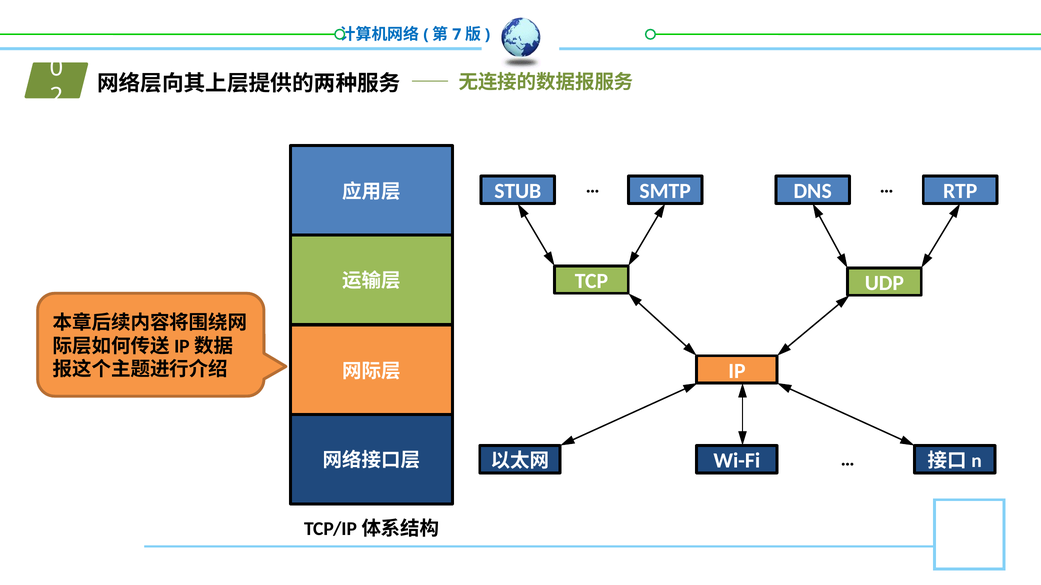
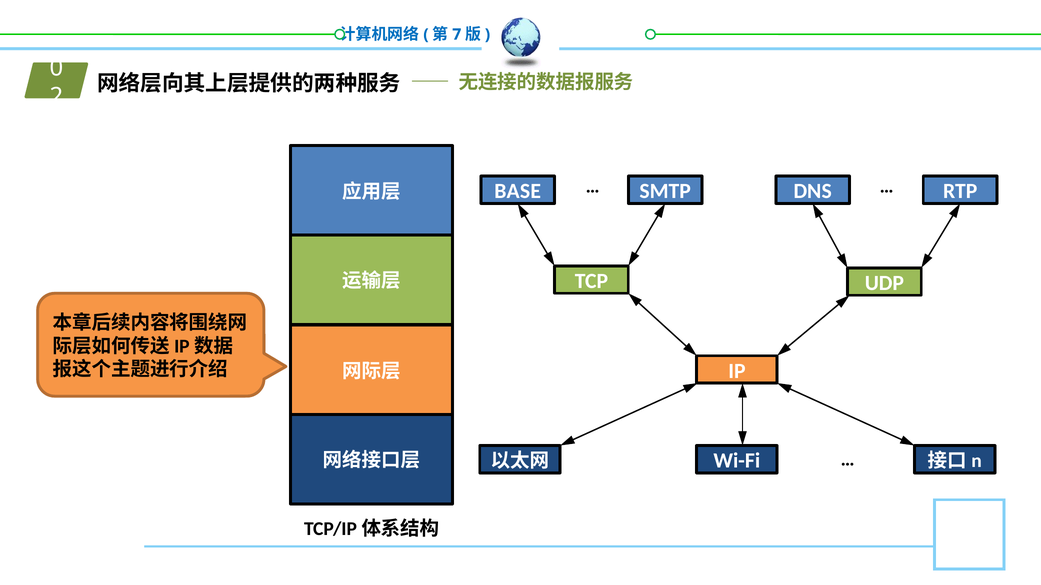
STUB: STUB -> BASE (518, 192)
